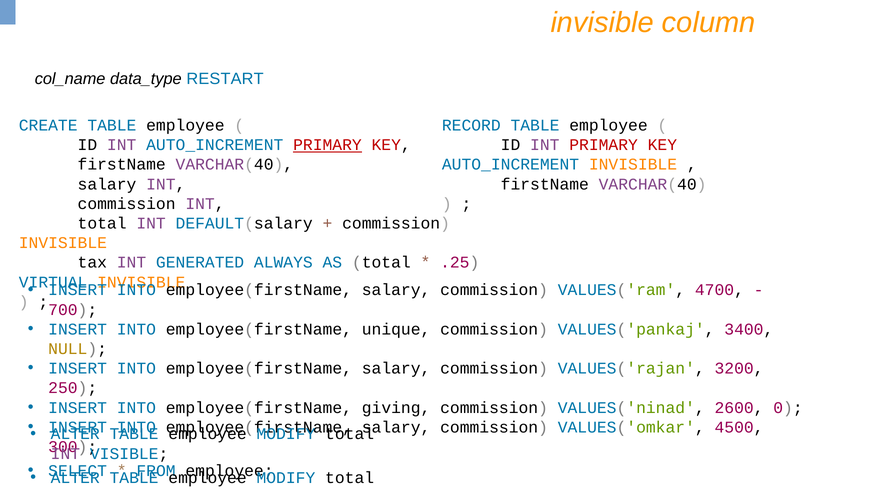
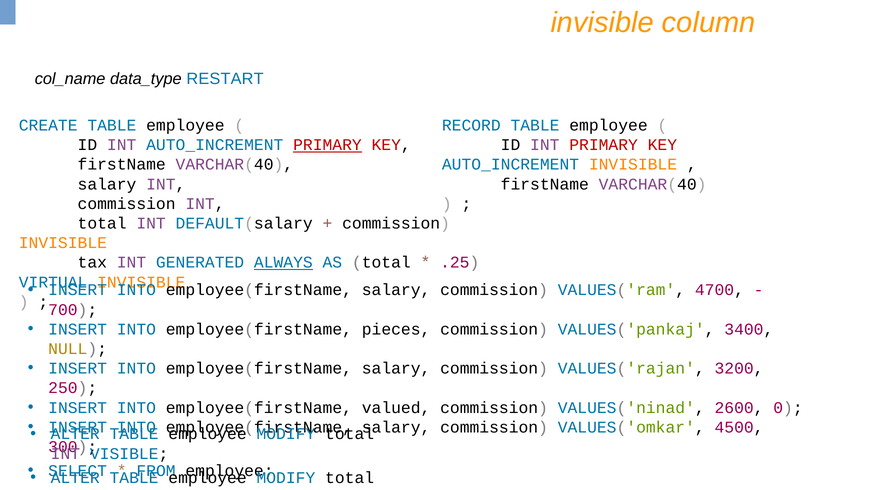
ALWAYS underline: none -> present (283, 263)
unique: unique -> pieces (396, 329)
giving: giving -> valued (396, 408)
